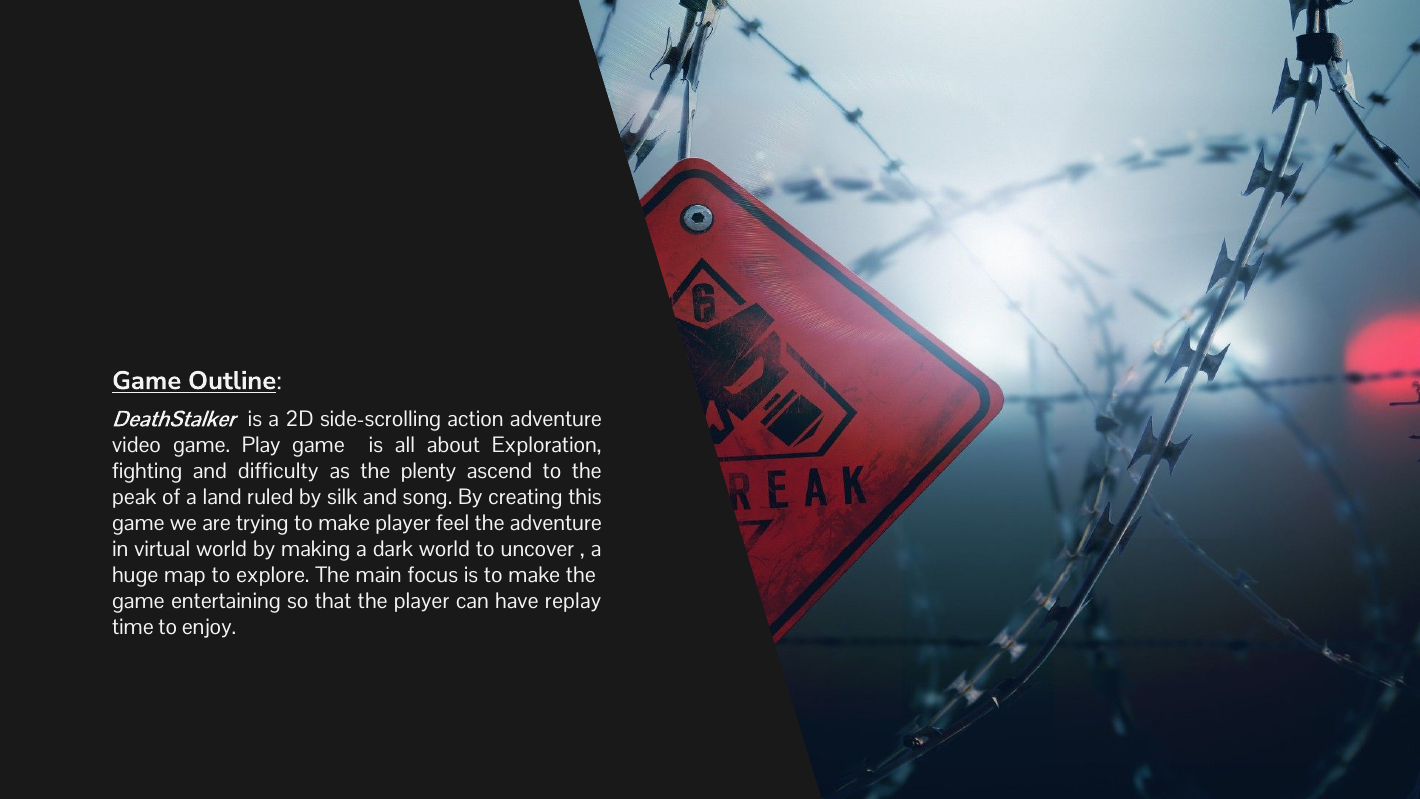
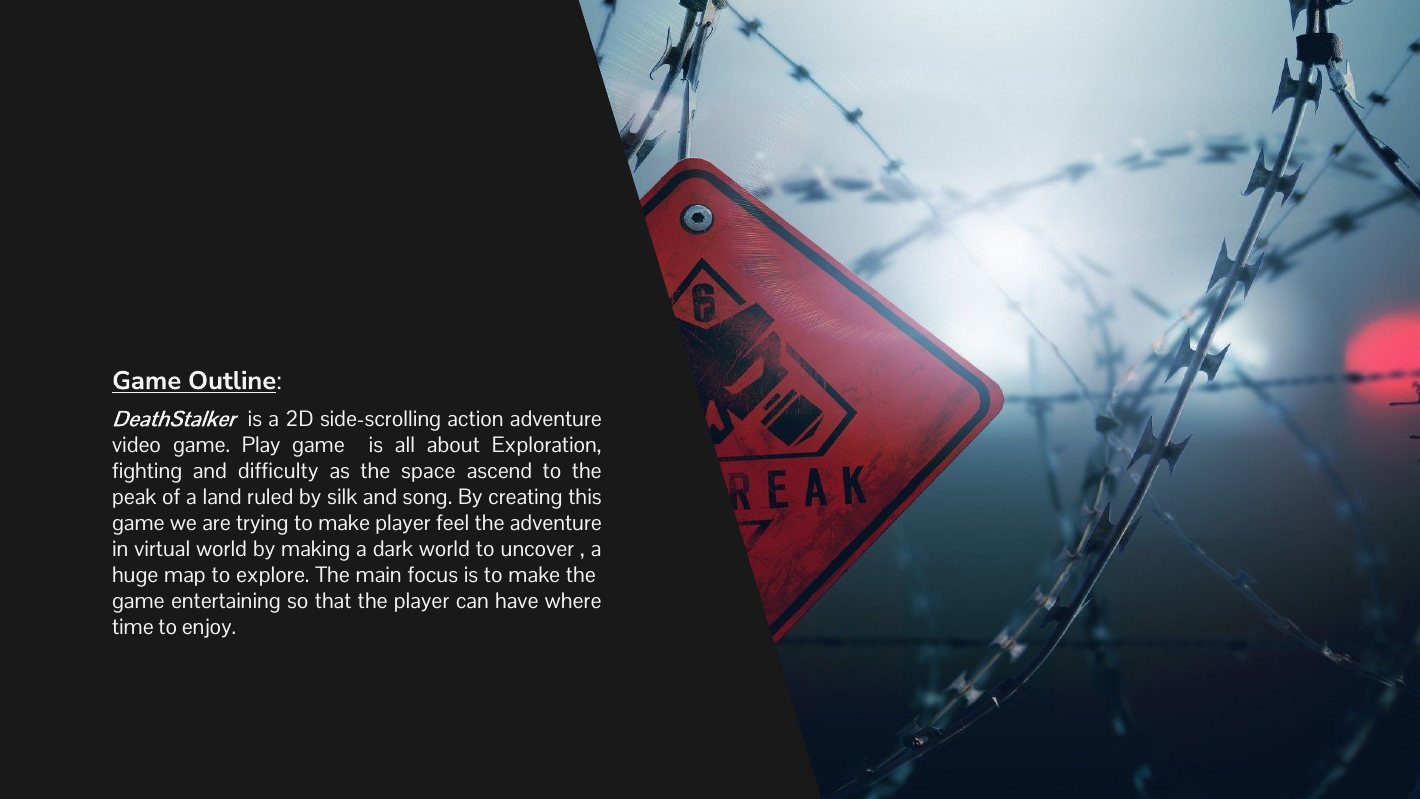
plenty: plenty -> space (428, 471)
replay: replay -> where (573, 601)
